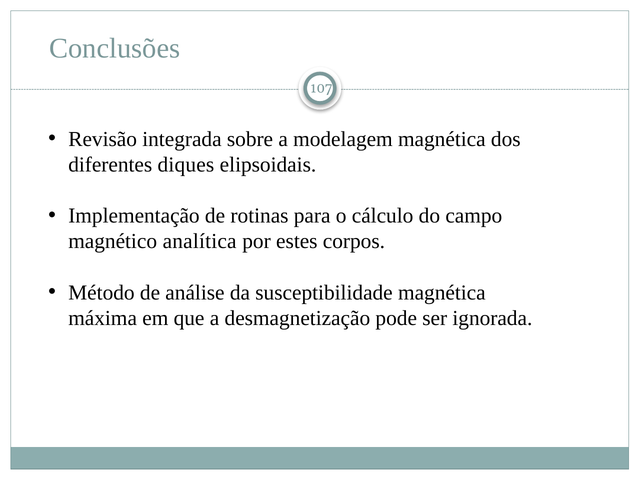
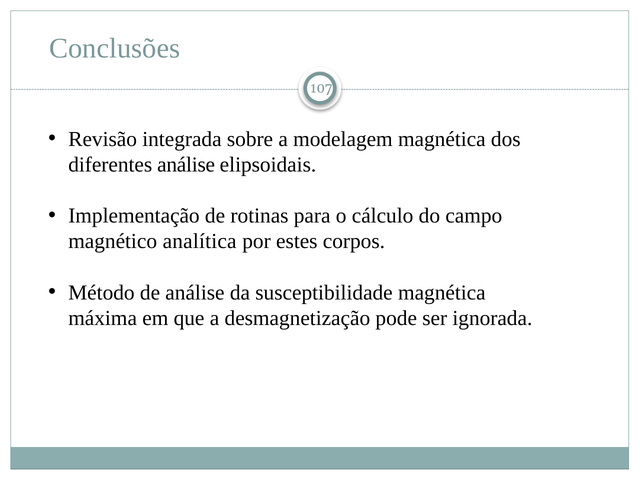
diferentes diques: diques -> análise (186, 165)
